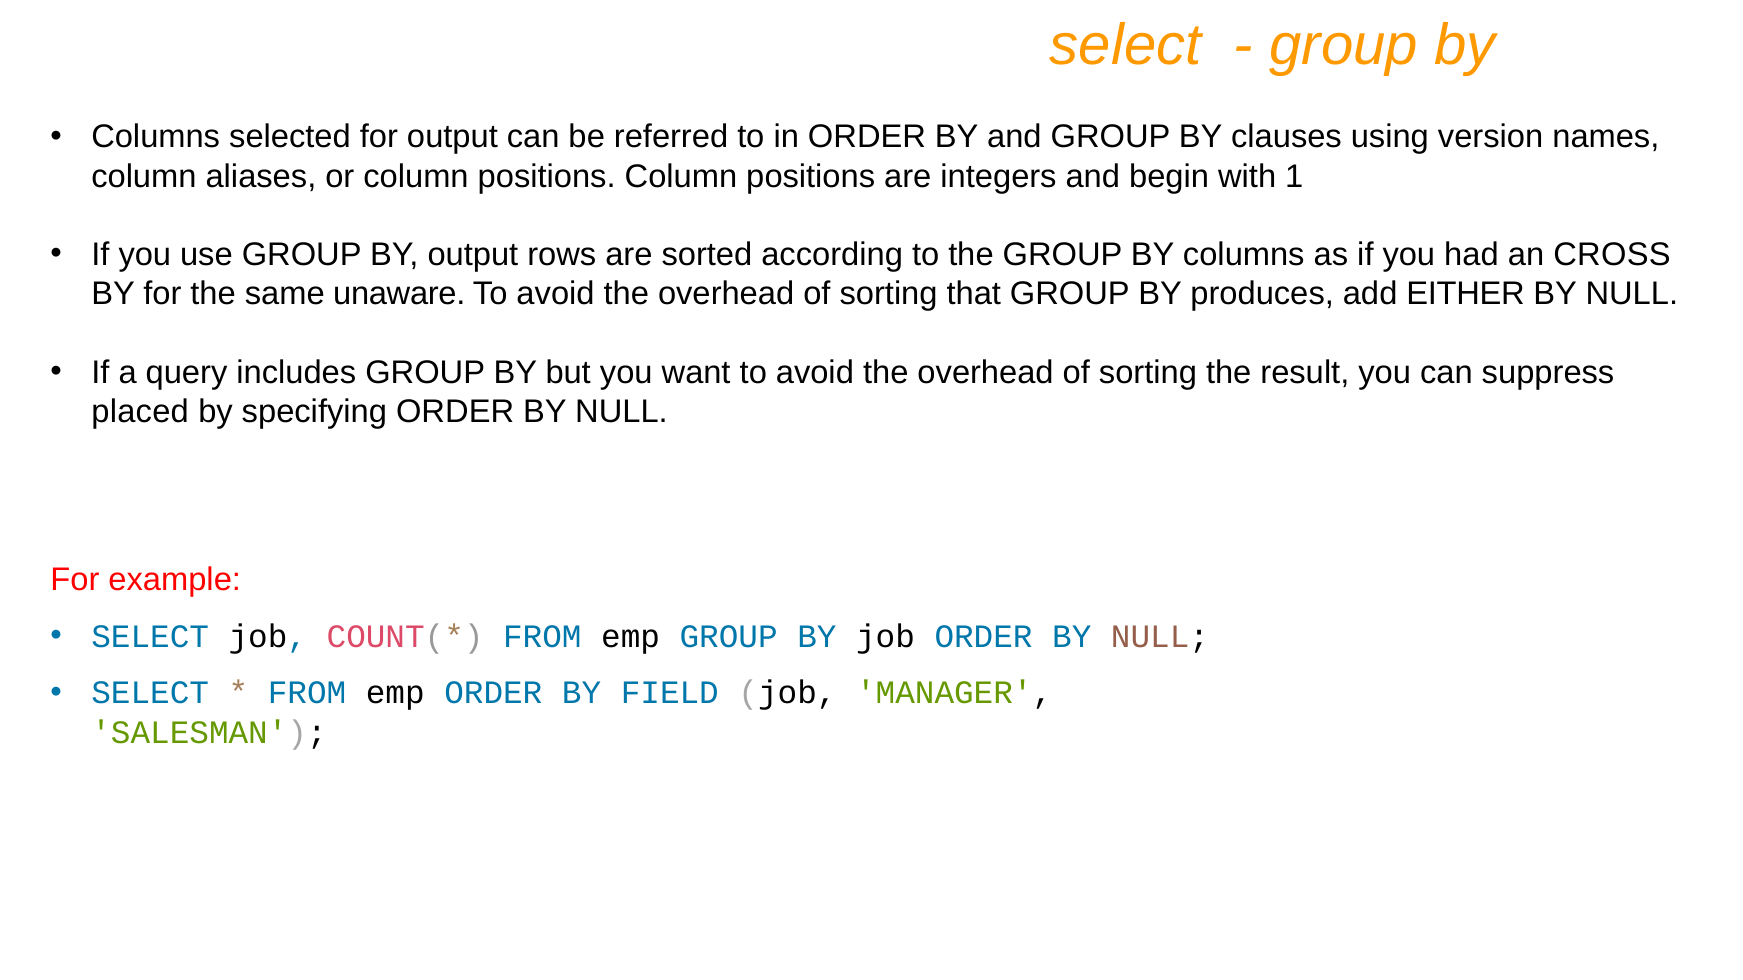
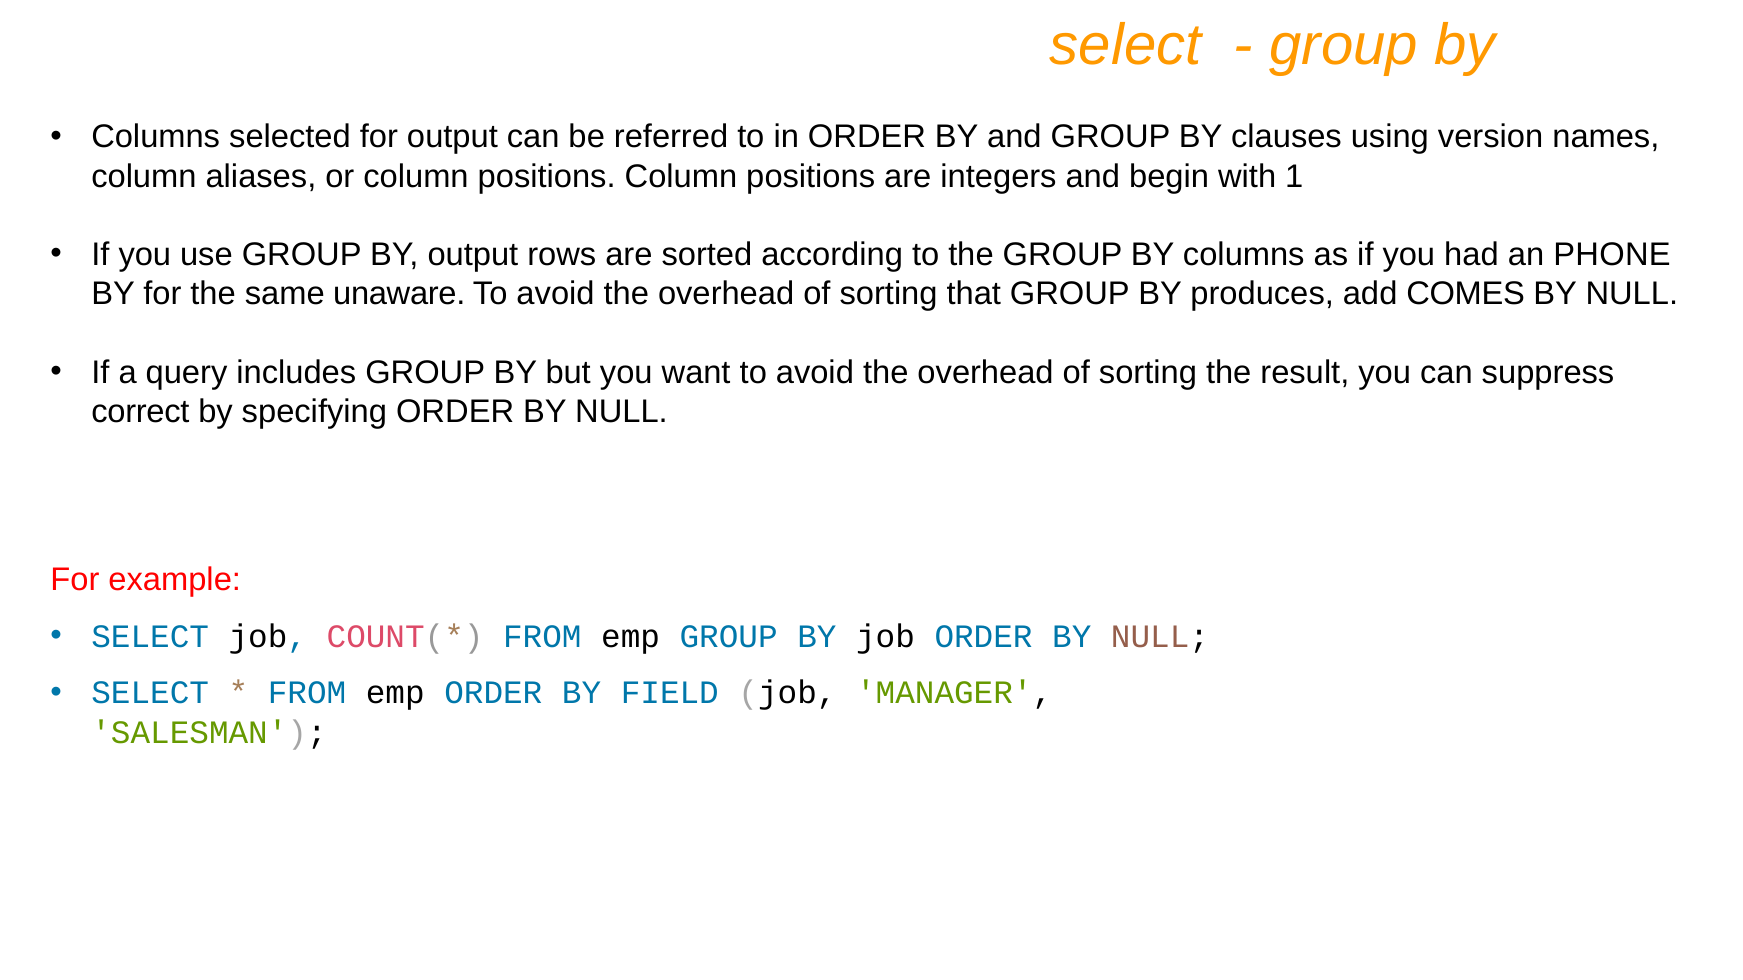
CROSS: CROSS -> PHONE (1612, 255)
EITHER: EITHER -> COMES (1466, 294)
placed: placed -> correct (140, 412)
